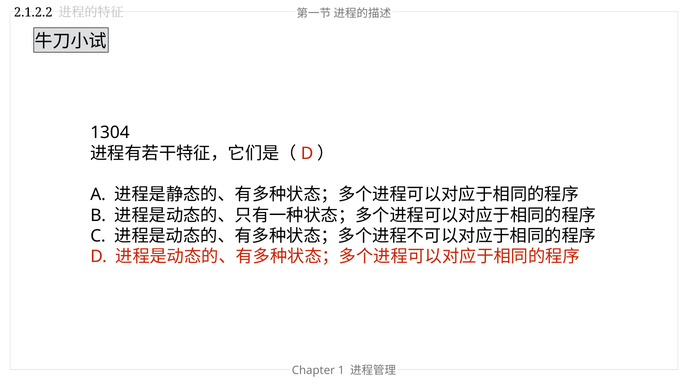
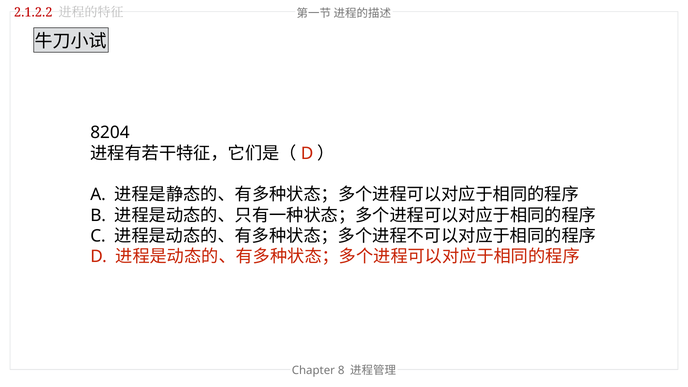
2.1.2.2 colour: black -> red (33, 12)
1304: 1304 -> 8204 (110, 133)
1: 1 -> 8 (341, 370)
